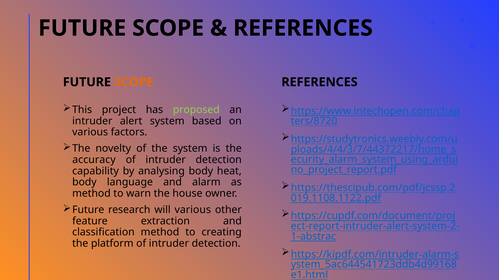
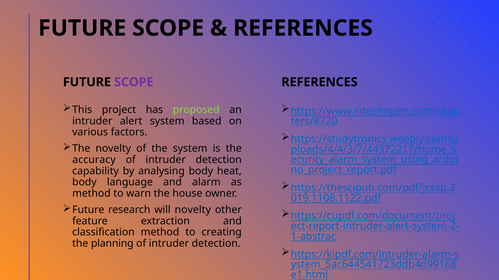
SCOPE colour: orange -> purple (134, 82)
will various: various -> novelty (193, 210)
platform: platform -> planning (112, 244)
